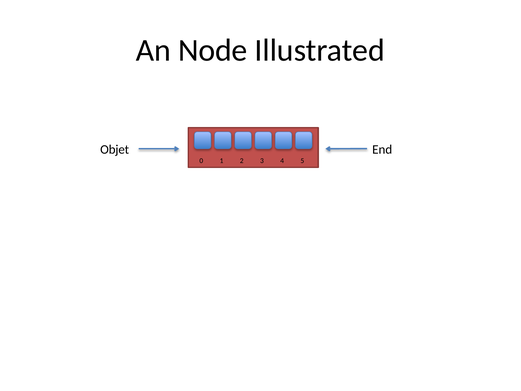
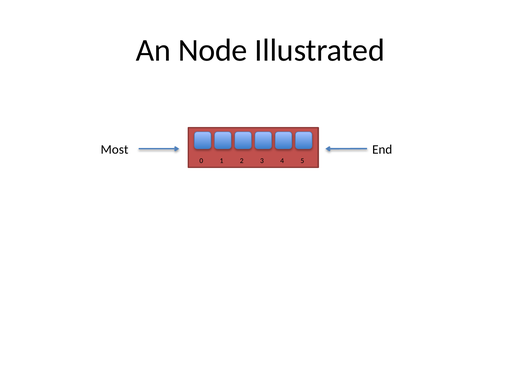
Objet: Objet -> Most (115, 149)
